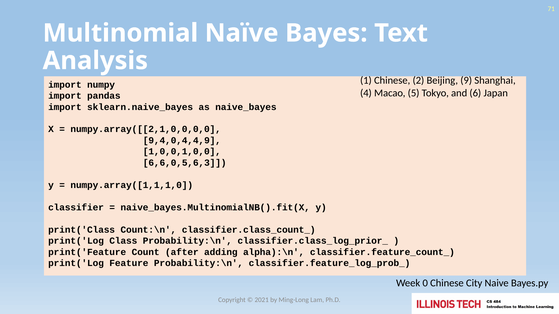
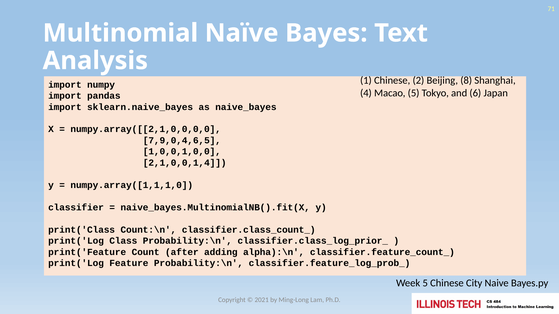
9: 9 -> 8 (466, 81)
9,4,0,4,4,9: 9,4,0,4,4,9 -> 7,9,0,4,6,5 (182, 141)
6,6,0,5,6,3: 6,6,0,5,6,3 -> 2,1,0,0,1,4 (185, 163)
Week 0: 0 -> 5 (425, 284)
